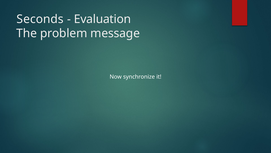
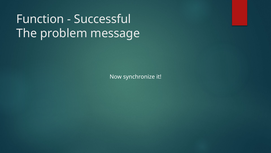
Seconds: Seconds -> Function (40, 19)
Evaluation: Evaluation -> Successful (102, 19)
